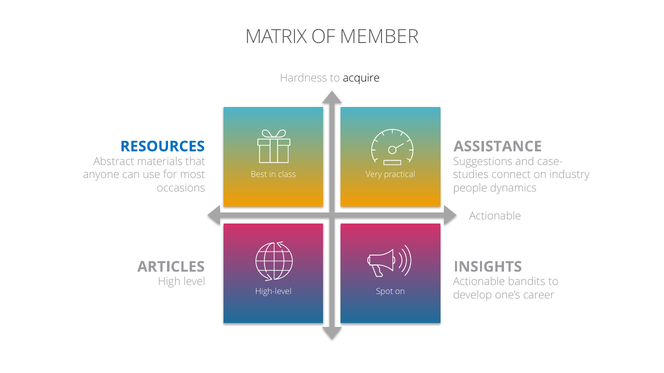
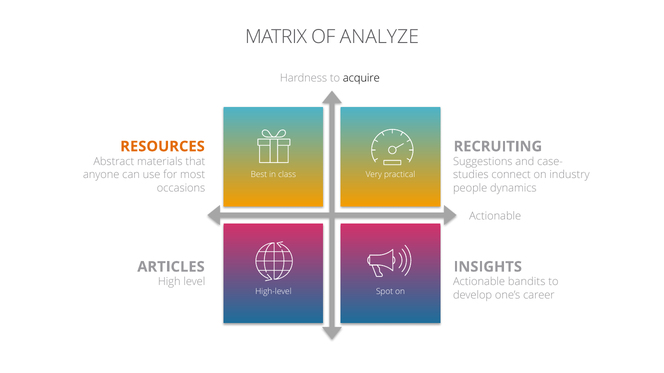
MEMBER: MEMBER -> ANALYZE (379, 37)
RESOURCES colour: blue -> orange (163, 147)
ASSISTANCE: ASSISTANCE -> RECRUITING (498, 147)
